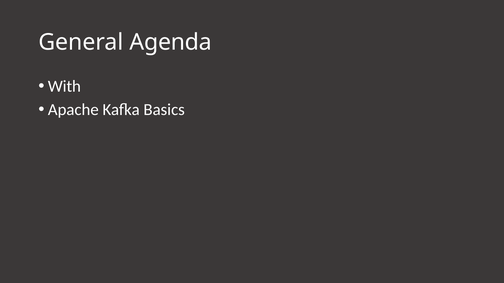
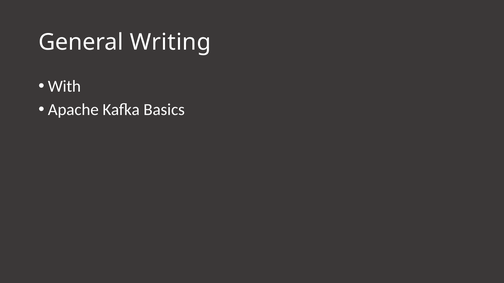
Agenda: Agenda -> Writing (170, 42)
